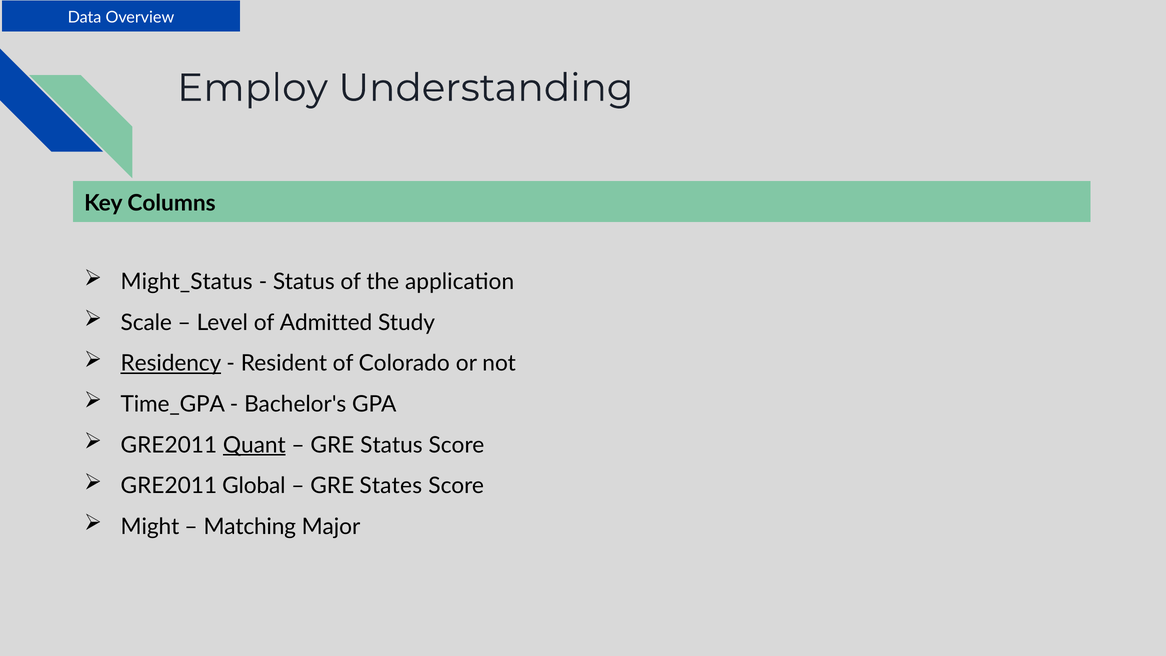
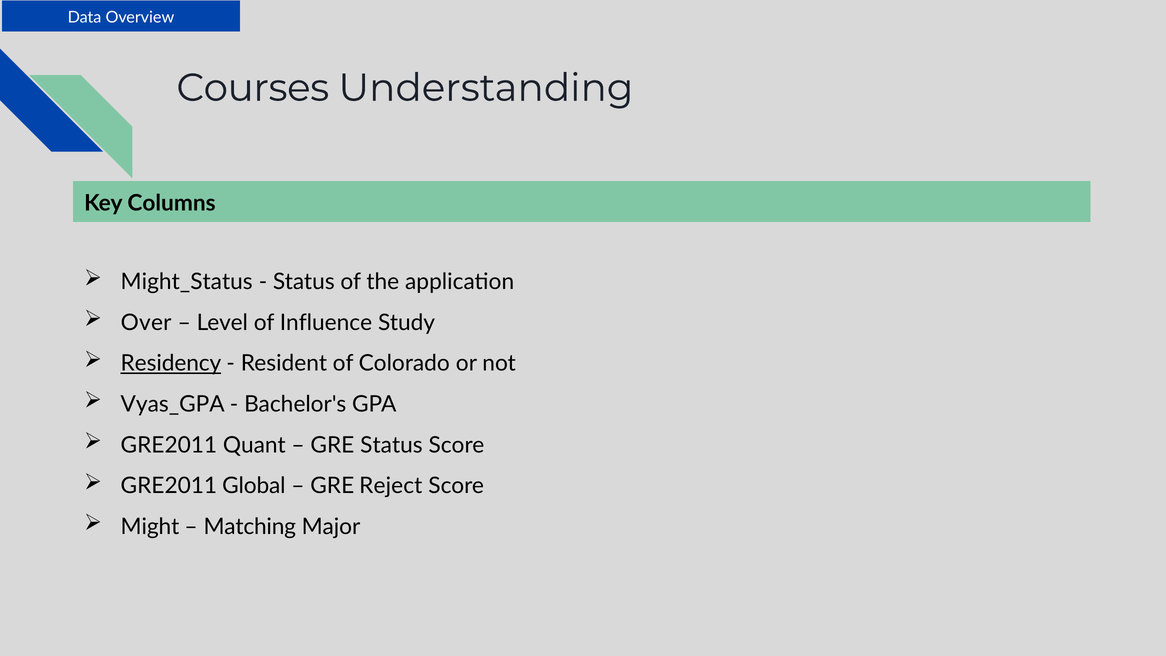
Employ: Employ -> Courses (253, 88)
Scale: Scale -> Over (146, 323)
Admitted: Admitted -> Influence (326, 323)
Time_GPA: Time_GPA -> Vyas_GPA (173, 404)
Quant underline: present -> none (254, 445)
States: States -> Reject (391, 486)
